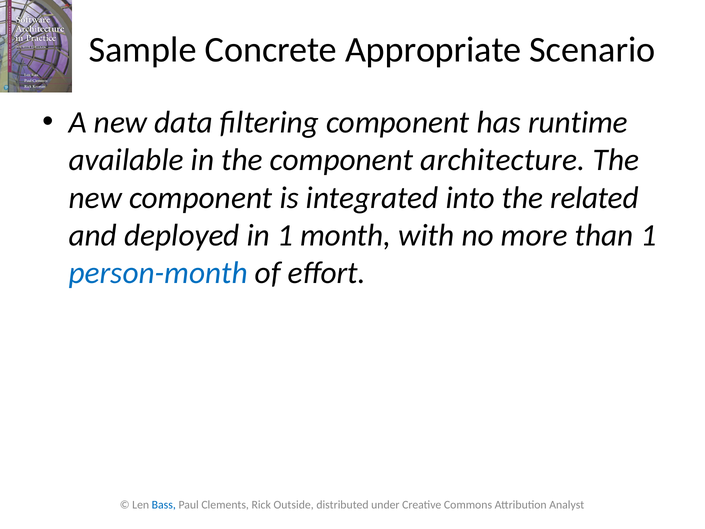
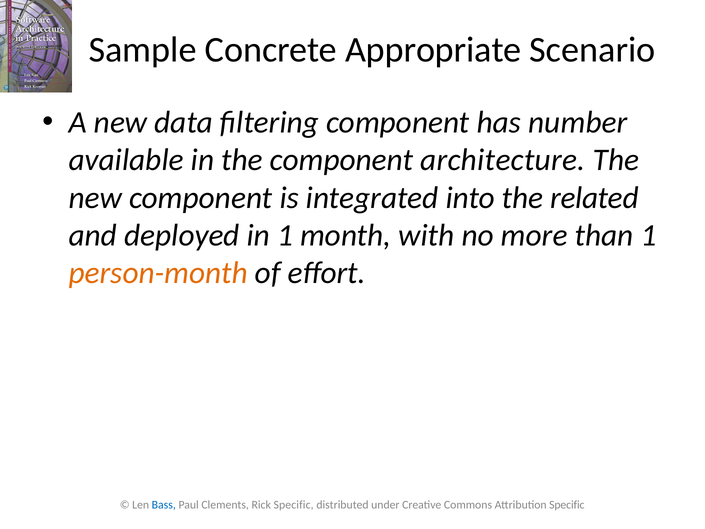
runtime: runtime -> number (578, 122)
person-month colour: blue -> orange (158, 273)
Rick Outside: Outside -> Specific (294, 505)
Attribution Analyst: Analyst -> Specific (567, 505)
